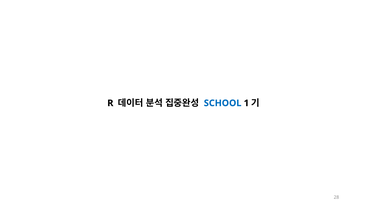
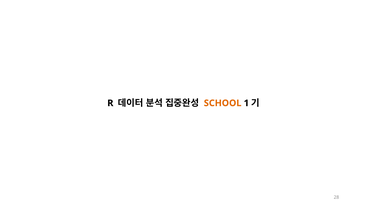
SCHOOL colour: blue -> orange (223, 103)
